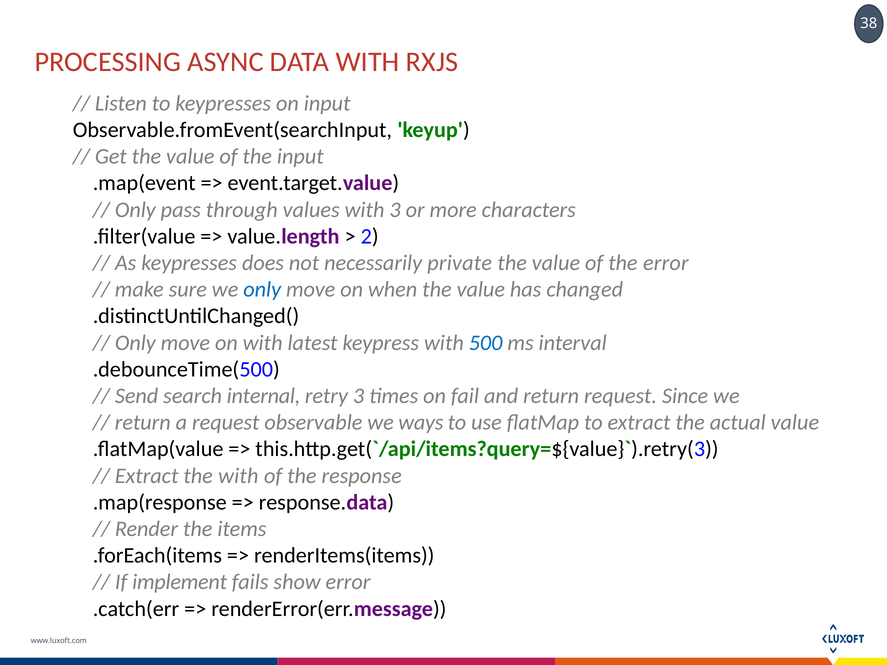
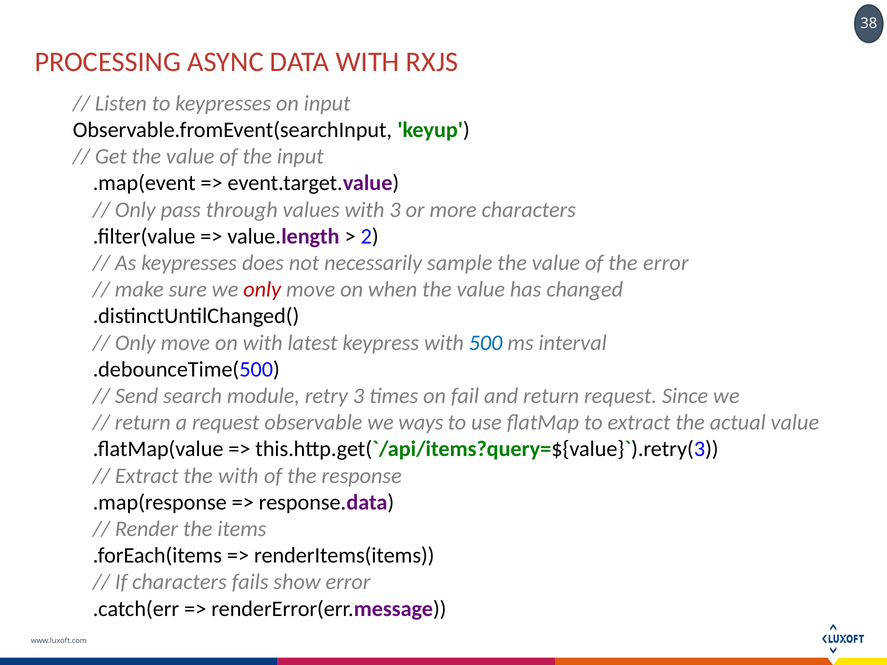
private: private -> sample (460, 263)
only colour: blue -> red (262, 290)
internal: internal -> module (263, 396)
If implement: implement -> characters (179, 582)
